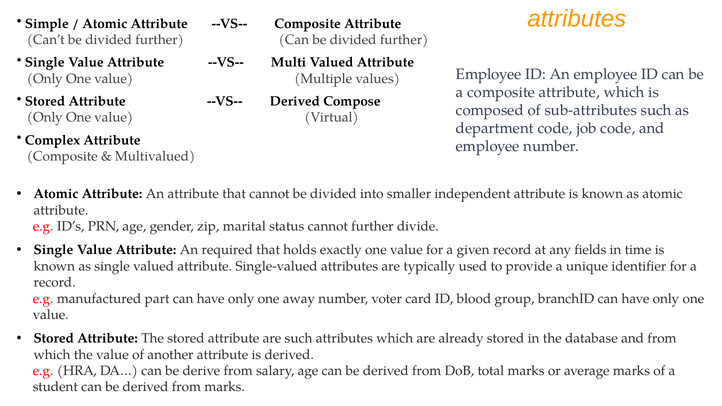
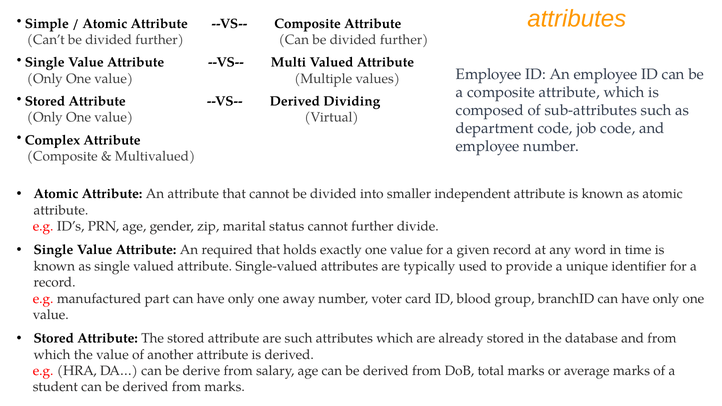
Compose: Compose -> Dividing (352, 101)
fields: fields -> word (590, 250)
